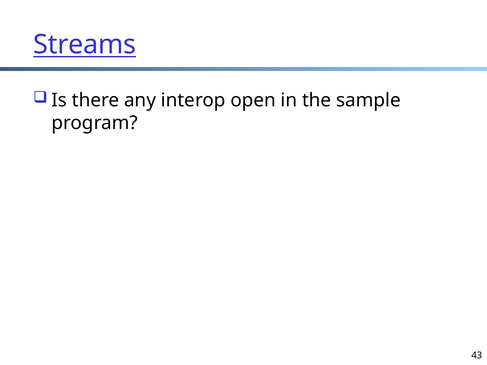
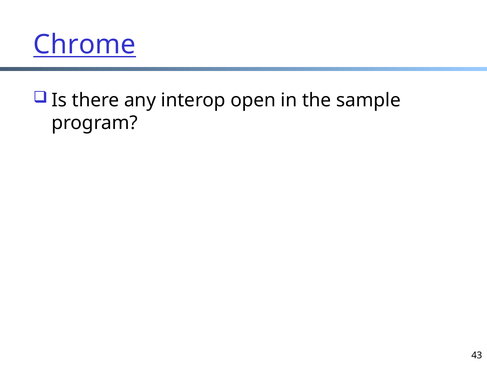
Streams: Streams -> Chrome (85, 44)
